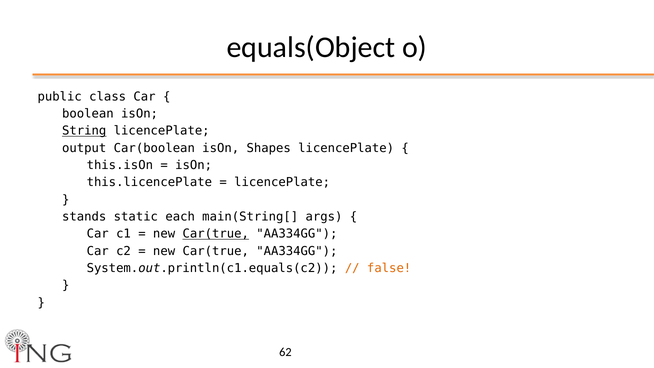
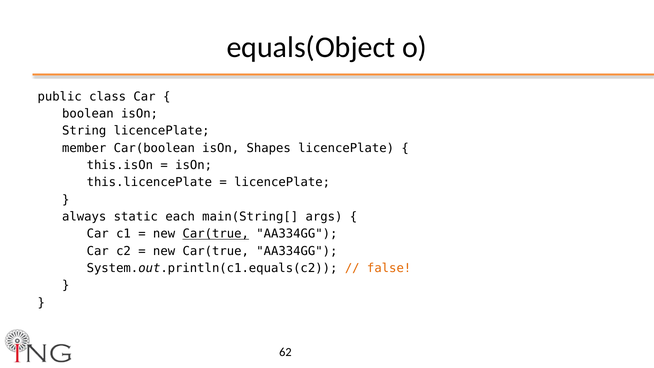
String underline: present -> none (84, 131)
output: output -> member (84, 148)
stands: stands -> always (84, 217)
